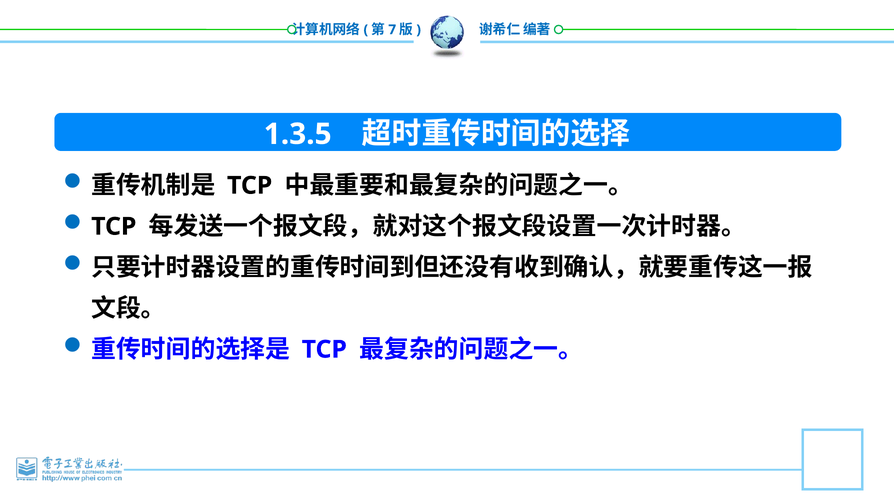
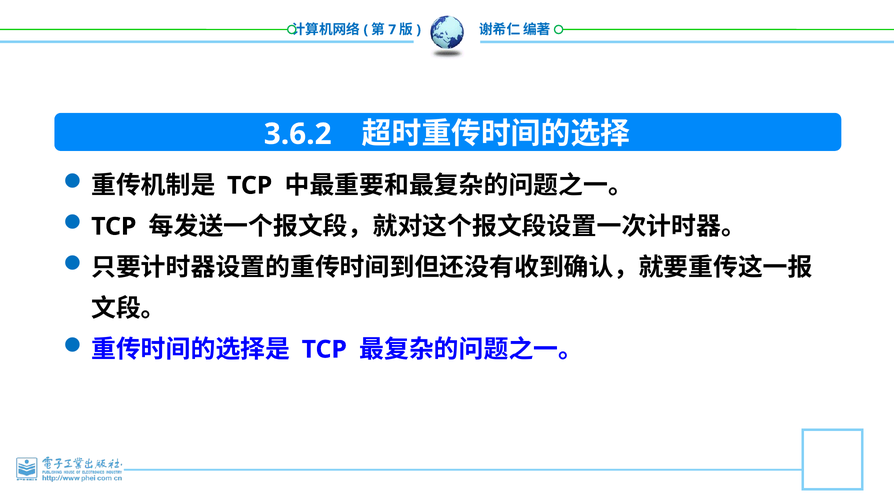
1.3.5: 1.3.5 -> 3.6.2 (298, 134)
